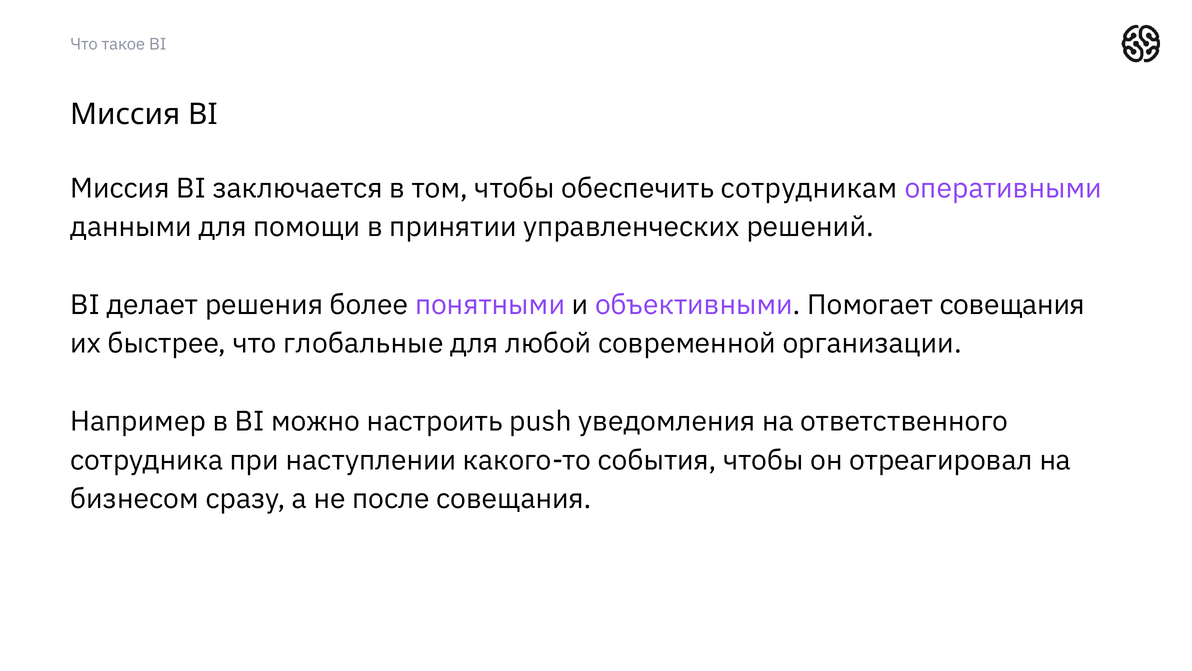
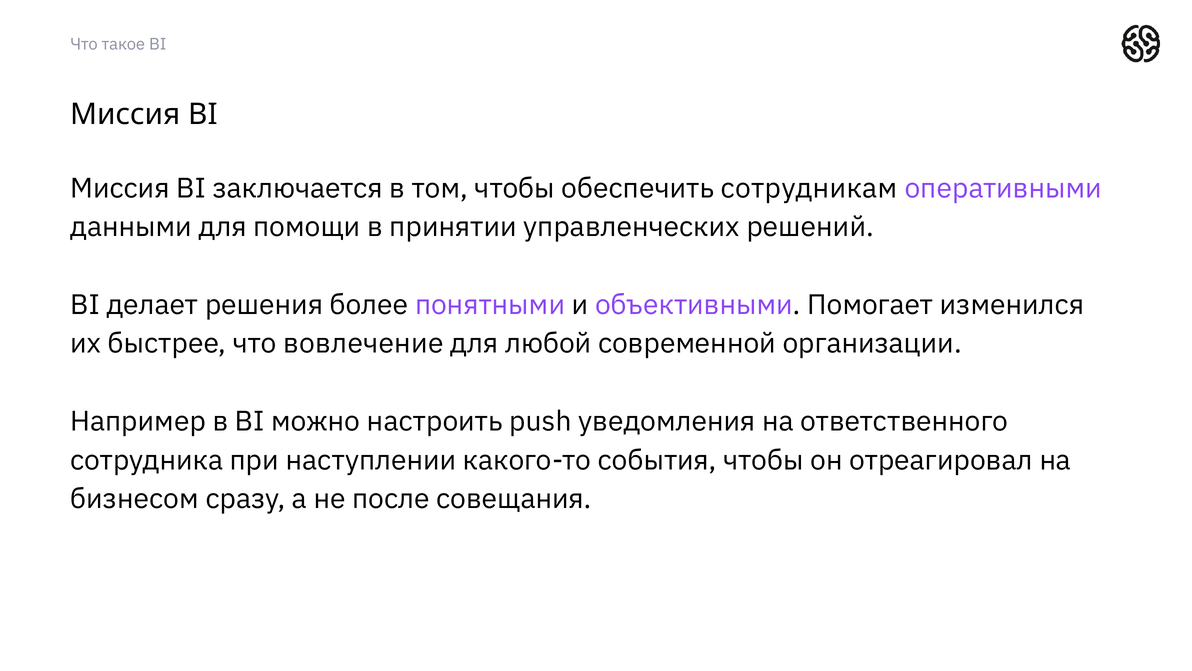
Помогает совещания: совещания -> изменился (1012, 305)
глобальные: глобальные -> вовлечение (363, 343)
